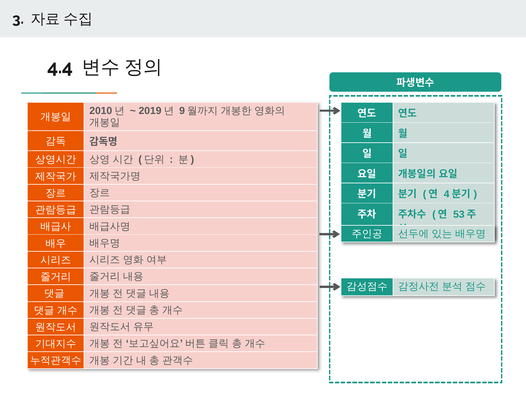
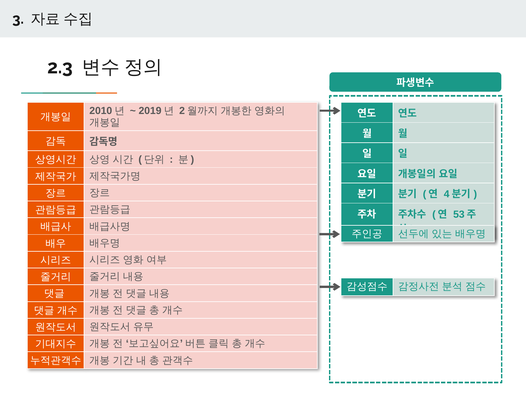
4.4: 4.4 -> 2.3 (60, 67)
9: 9 -> 2 (182, 111)
